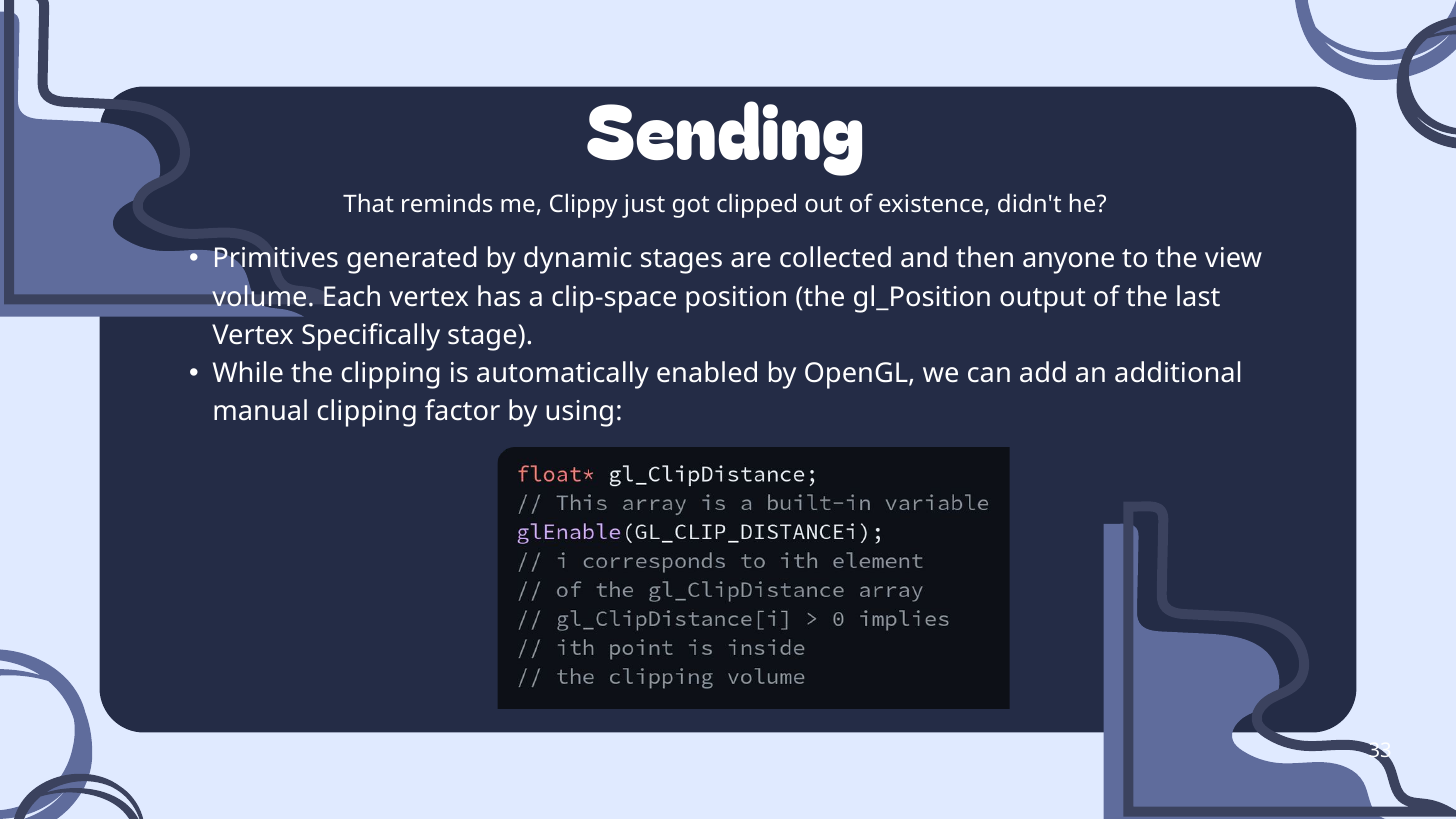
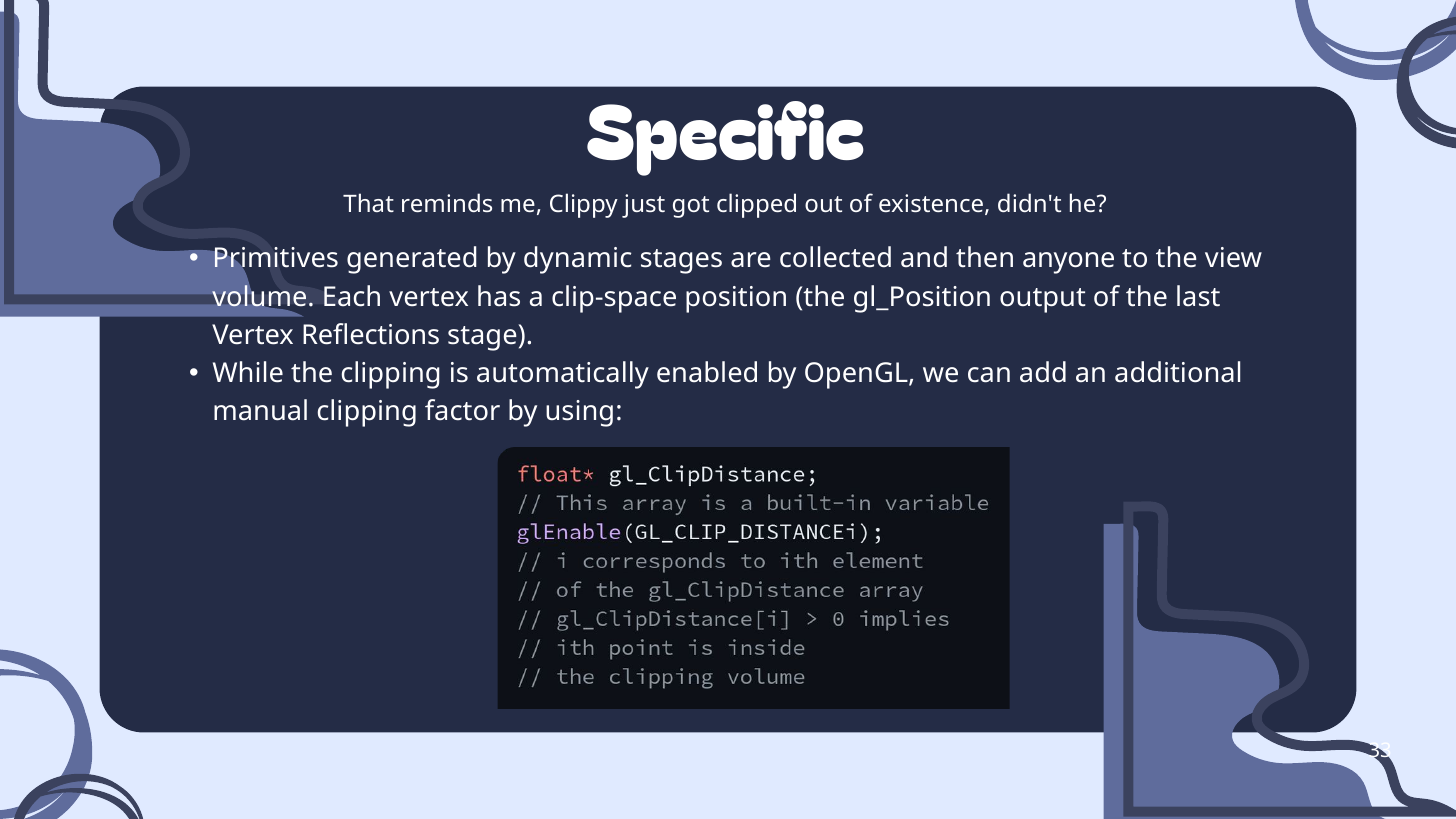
Sending: Sending -> Specific (726, 136)
Specifically: Specifically -> Reflections (371, 335)
